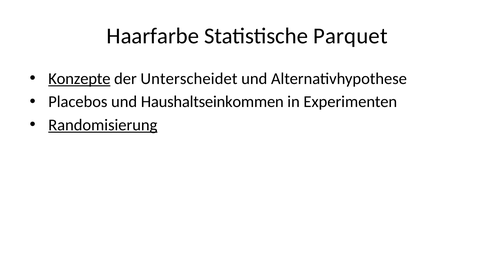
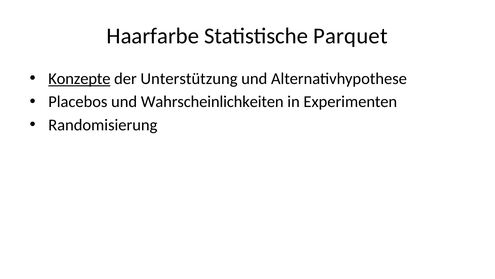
Unterscheidet: Unterscheidet -> Unterstützung (189, 79)
Haushaltseinkommen: Haushaltseinkommen -> Wahrscheinlichkeiten (212, 102)
Randomisierung underline: present -> none (103, 125)
